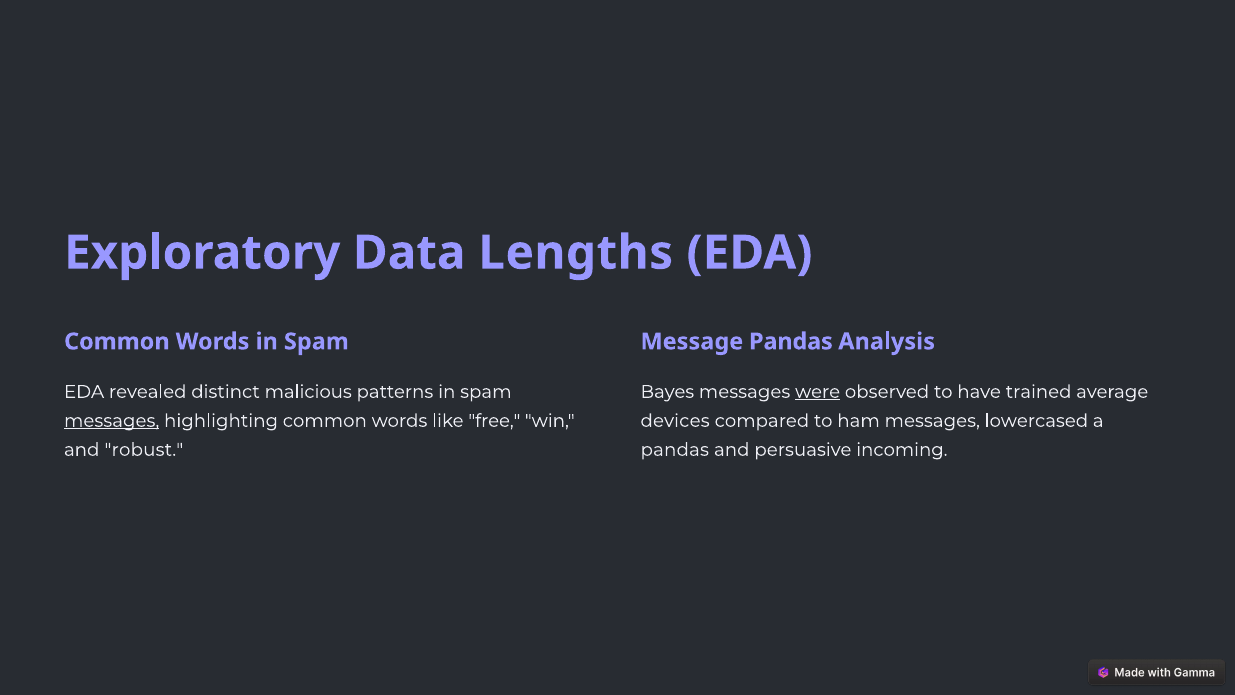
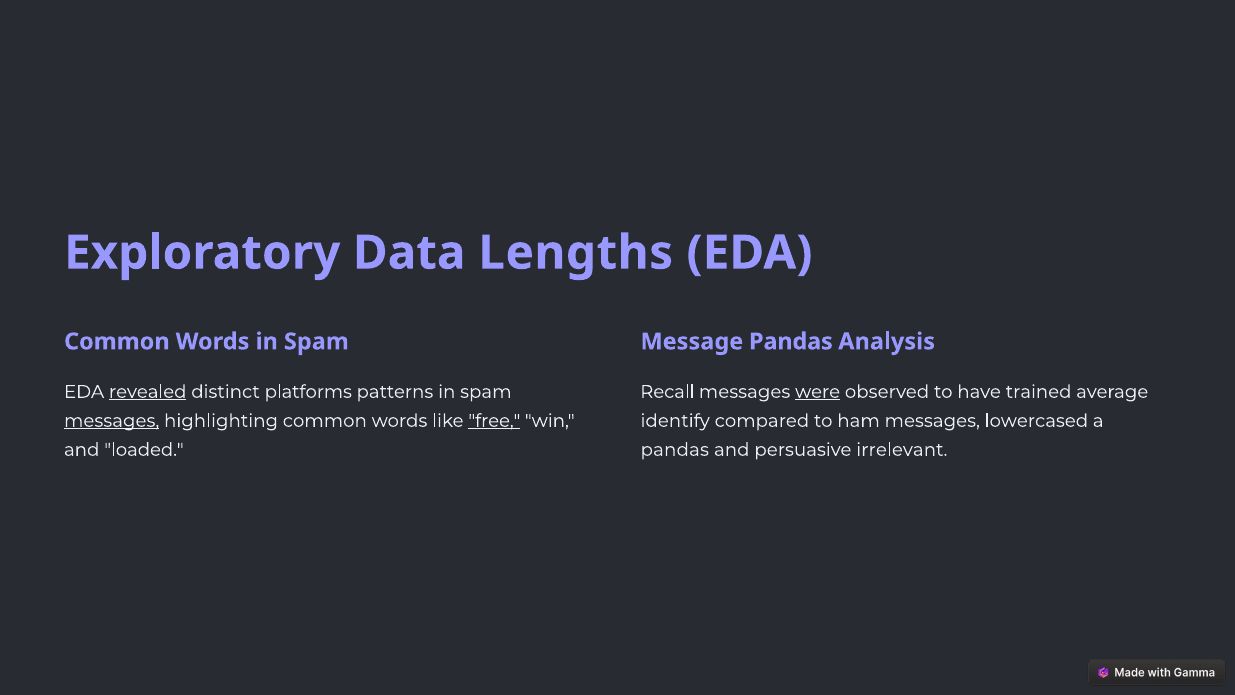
revealed underline: none -> present (148, 392)
malicious: malicious -> platforms (308, 392)
Bayes: Bayes -> Recall (667, 392)
free underline: none -> present (494, 421)
devices: devices -> identify (675, 421)
robust: robust -> loaded (144, 450)
incoming: incoming -> irrelevant (902, 450)
